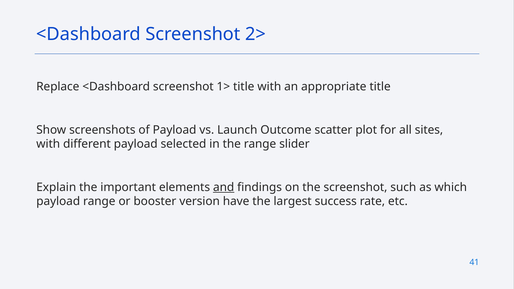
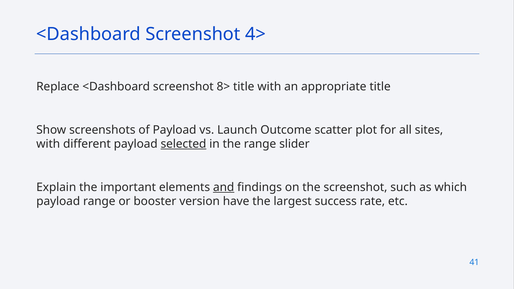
2>: 2> -> 4> (256, 34)
1>: 1> -> 8> (223, 87)
selected underline: none -> present (183, 144)
